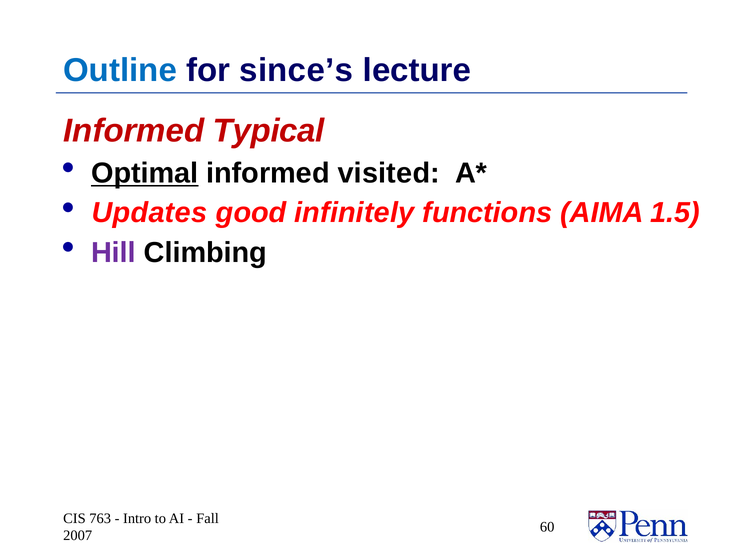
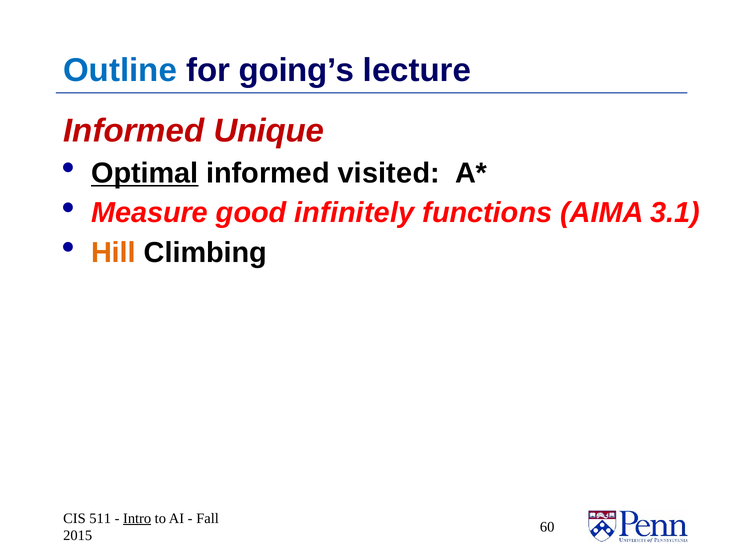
since’s: since’s -> going’s (297, 70)
Typical: Typical -> Unique (269, 131)
Updates: Updates -> Measure (150, 213)
1.5: 1.5 -> 3.1 (675, 213)
Hill colour: purple -> orange (113, 253)
763: 763 -> 511 (100, 519)
Intro underline: none -> present (137, 519)
2007: 2007 -> 2015 (78, 536)
